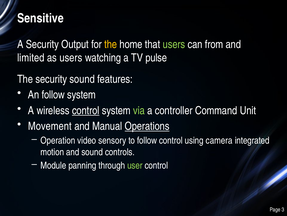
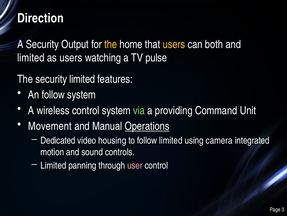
Sensitive: Sensitive -> Direction (40, 18)
users colour: light green -> yellow (174, 44)
from: from -> both (214, 44)
security sound: sound -> limited (82, 79)
control underline: present -> none (86, 110)
controller: controller -> providing (174, 110)
Operation: Operation -> Dedicated (58, 140)
sensory: sensory -> housing (112, 140)
follow control: control -> limited (171, 140)
Module: Module -> Limited (53, 165)
user colour: light green -> pink (135, 165)
